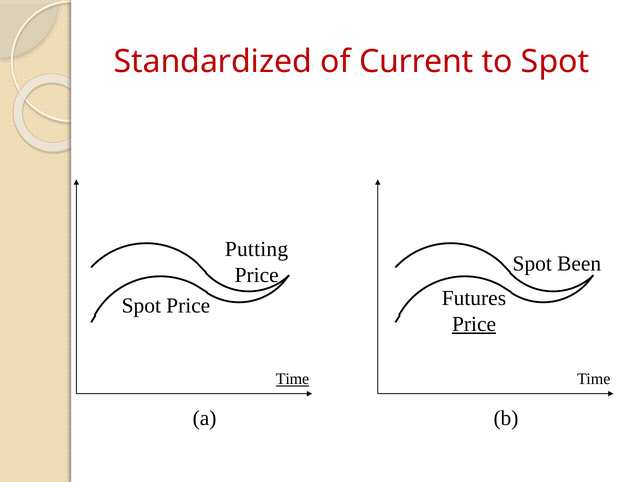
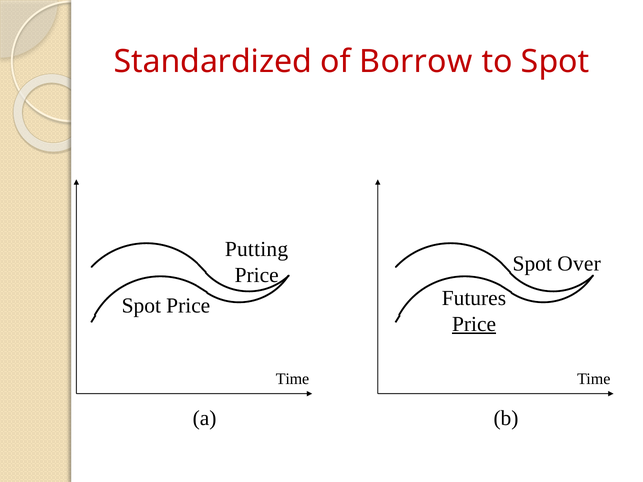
Current: Current -> Borrow (416, 62)
Been: Been -> Over (579, 264)
Time underline: present -> none (292, 379)
